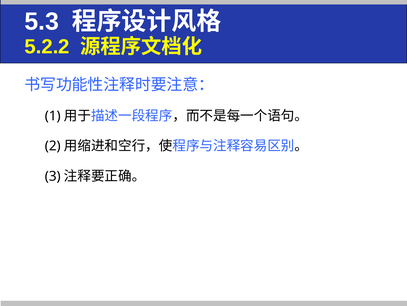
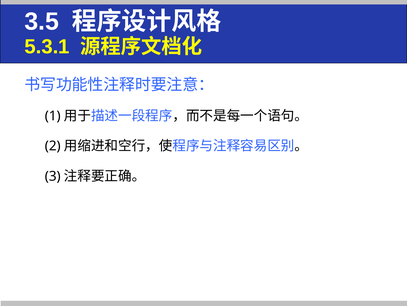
5.3: 5.3 -> 3.5 (42, 22)
5.2.2: 5.2.2 -> 5.3.1 (47, 47)
